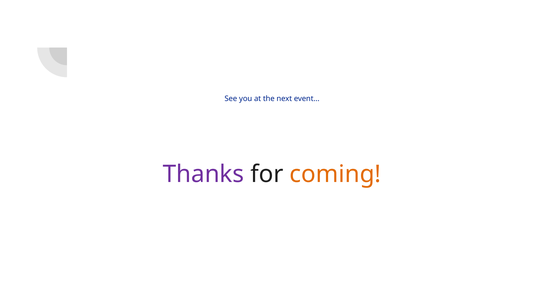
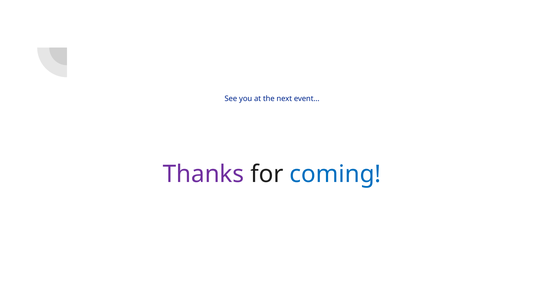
coming colour: orange -> blue (335, 174)
